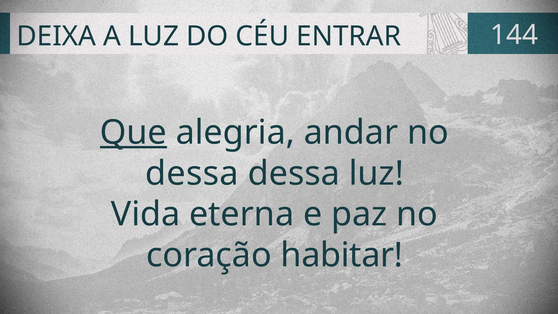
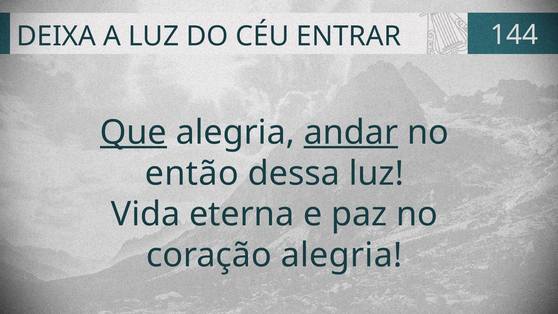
andar underline: none -> present (351, 132)
dessa: dessa -> então (192, 173)
coração habitar: habitar -> alegria (342, 255)
